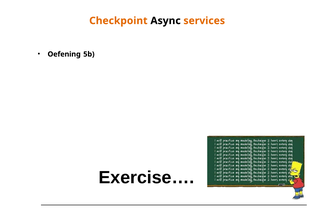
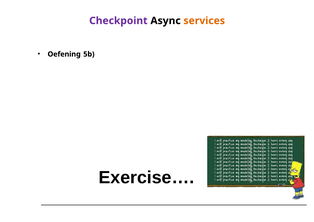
Checkpoint colour: orange -> purple (118, 21)
